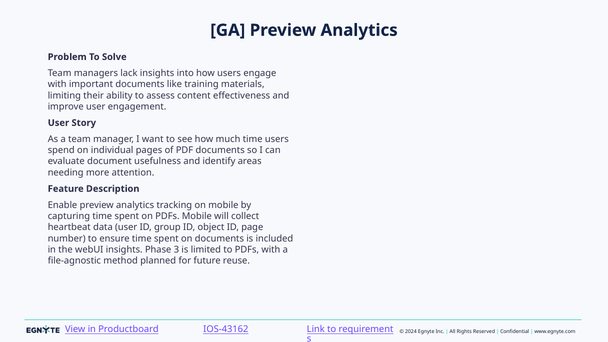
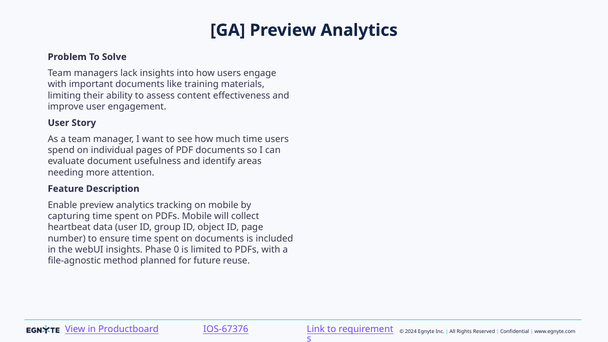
3: 3 -> 0 (176, 250)
IOS-43162: IOS-43162 -> IOS-67376 (226, 329)
